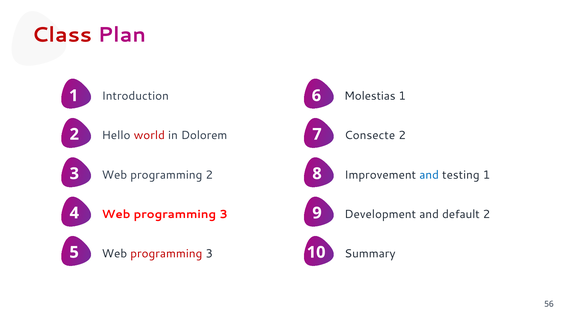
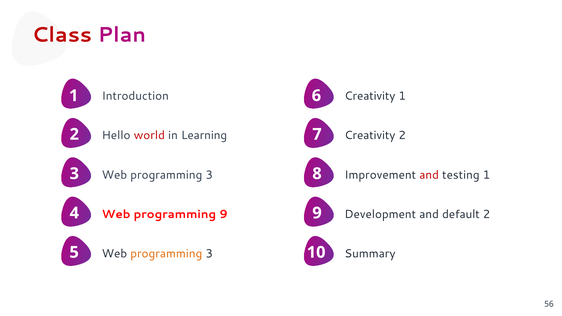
6 Molestias: Molestias -> Creativity (370, 96)
Dolorem: Dolorem -> Learning (204, 135)
Consecte: Consecte -> Creativity (370, 135)
2: 2 -> 3 (209, 175)
and colour: blue -> red (429, 175)
3: 3 -> 9 (224, 214)
programming colour: red -> orange (166, 254)
